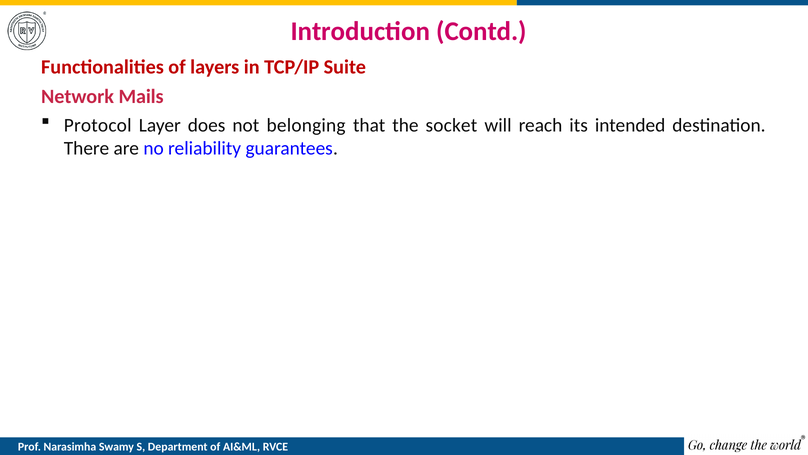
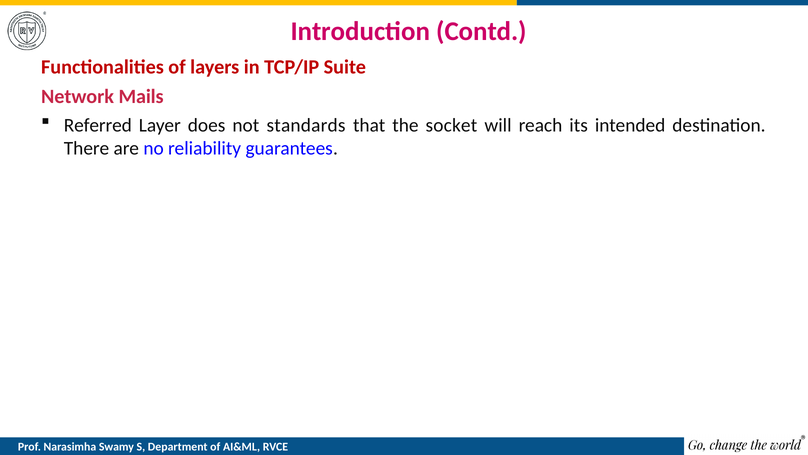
Protocol: Protocol -> Referred (98, 125)
belonging: belonging -> standards (306, 125)
